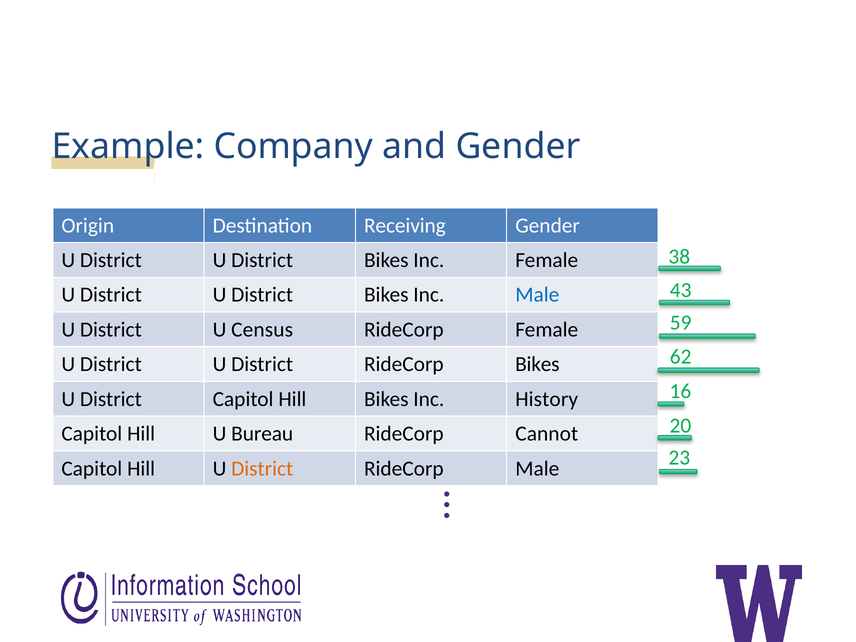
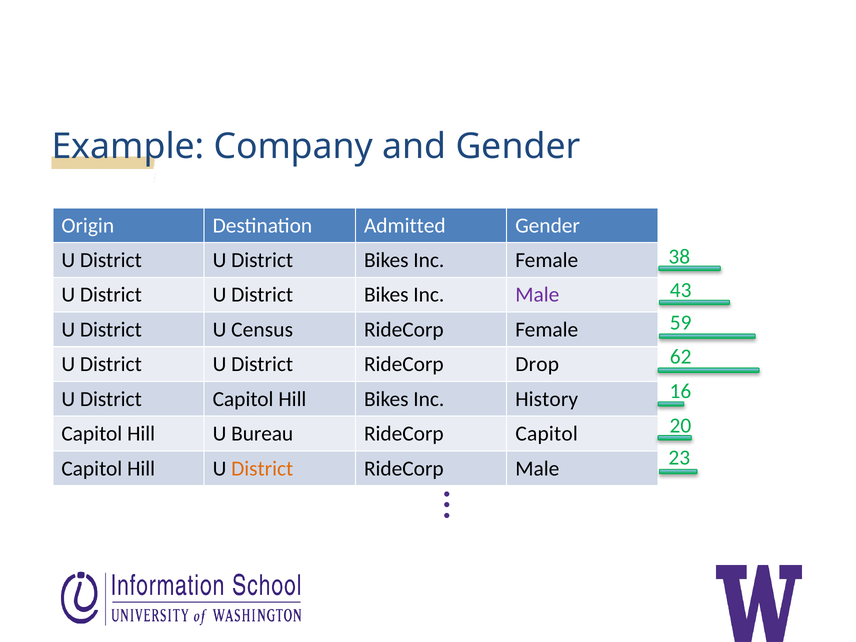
Receiving: Receiving -> Admitted (405, 226)
Male colour: blue -> purple (537, 295)
RideCorp Bikes: Bikes -> Drop (537, 364)
RideCorp Cannot: Cannot -> Capitol (547, 434)
